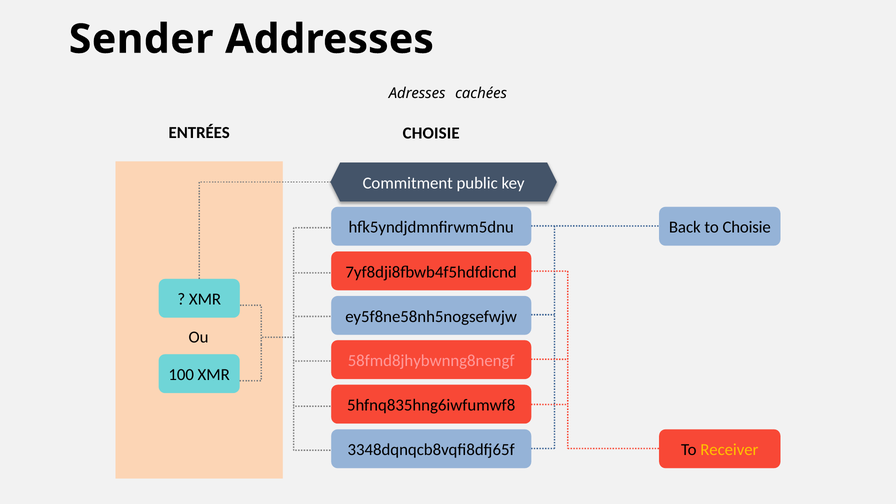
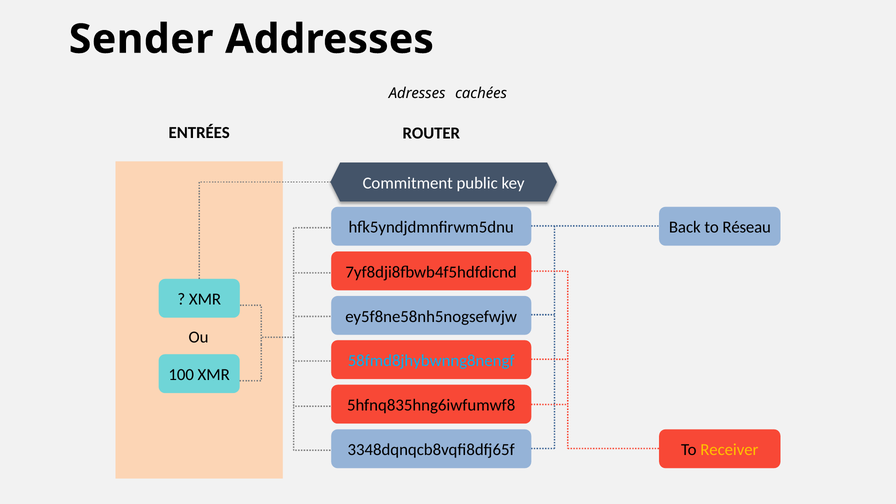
CHOISIE: CHOISIE -> ROUTER (431, 133)
to Choisie: Choisie -> Réseau (747, 227)
58fmd8jhybwnng8nengf colour: pink -> light blue (431, 361)
